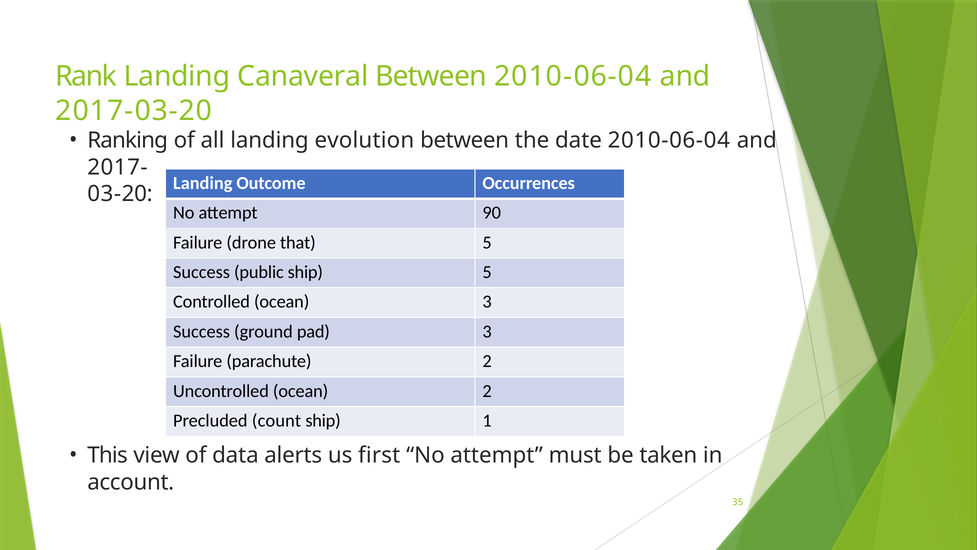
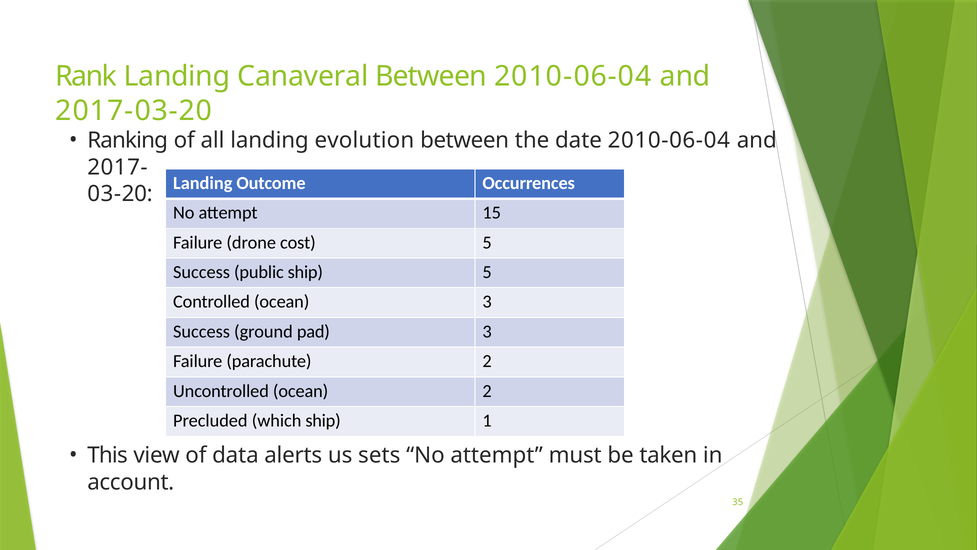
90: 90 -> 15 (492, 213)
that: that -> cost (298, 242)
count: count -> which (277, 420)
first: first -> sets (379, 455)
